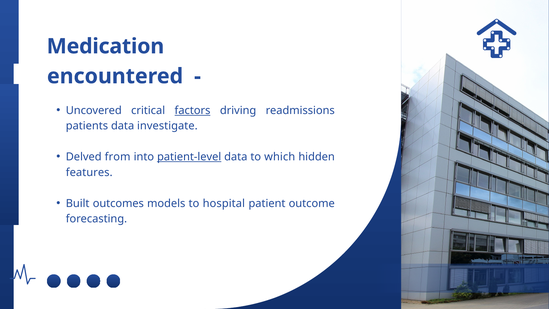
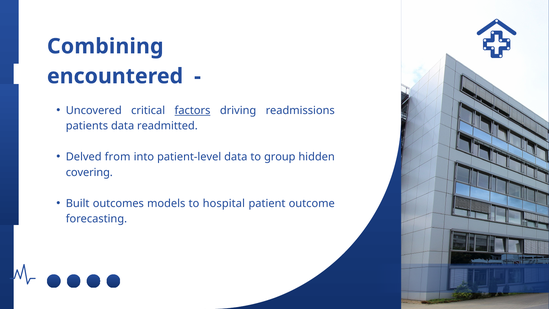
Medication: Medication -> Combining (105, 46)
investigate: investigate -> readmitted (167, 126)
patient-level underline: present -> none (189, 157)
which: which -> group (280, 157)
features: features -> covering (89, 172)
